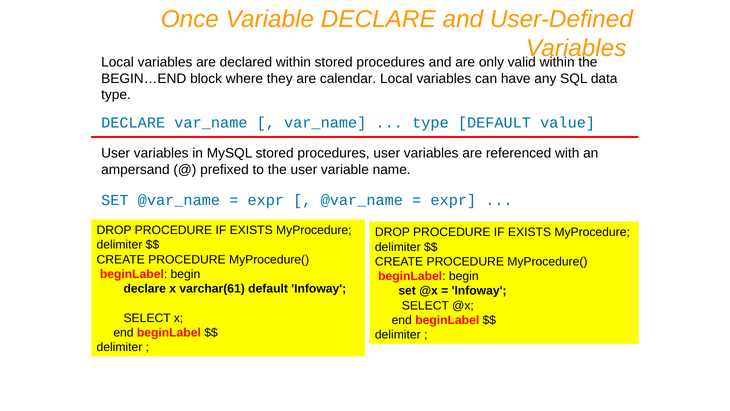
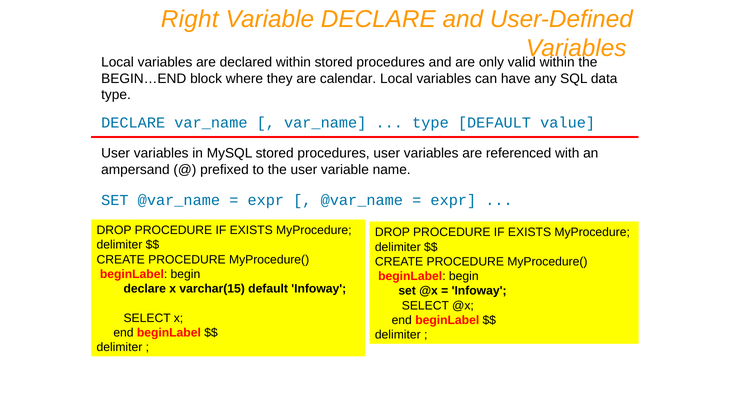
Once: Once -> Right (190, 19)
varchar(61: varchar(61 -> varchar(15 (212, 289)
